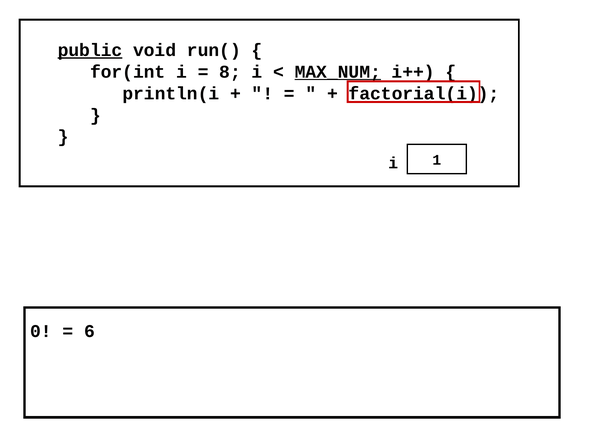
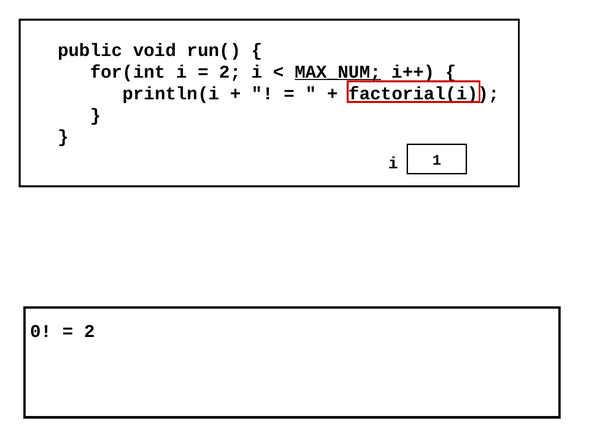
public underline: present -> none (90, 50)
8: 8 -> 2 (230, 72)
6: 6 -> 2 (90, 331)
